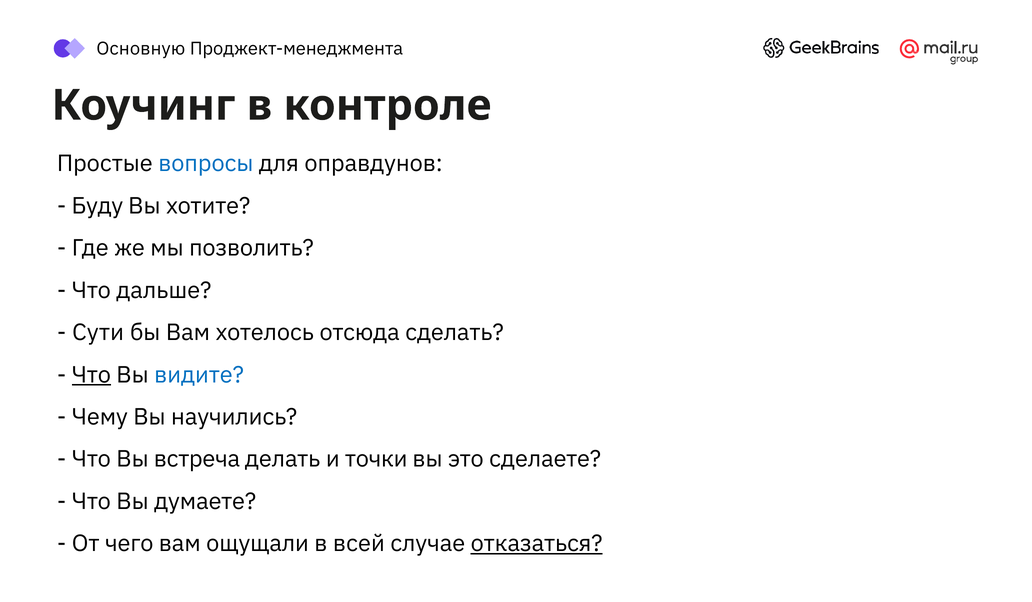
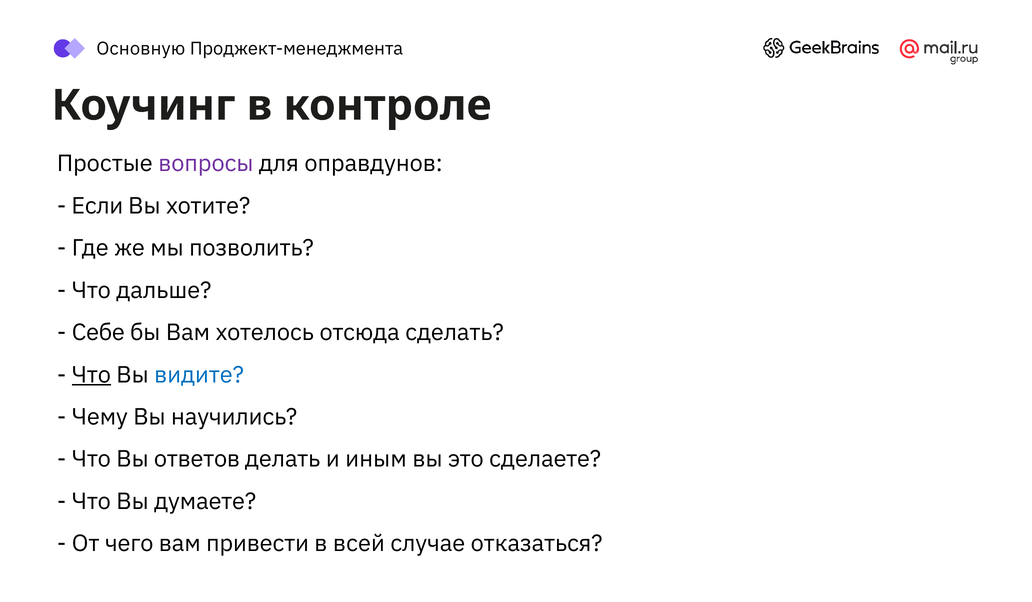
вопросы colour: blue -> purple (206, 164)
Буду: Буду -> Если (97, 206)
Сути: Сути -> Себе (98, 333)
встреча: встреча -> ответов (197, 459)
точки: точки -> иным (376, 459)
ощущали: ощущали -> привести (258, 544)
отказаться underline: present -> none (537, 544)
